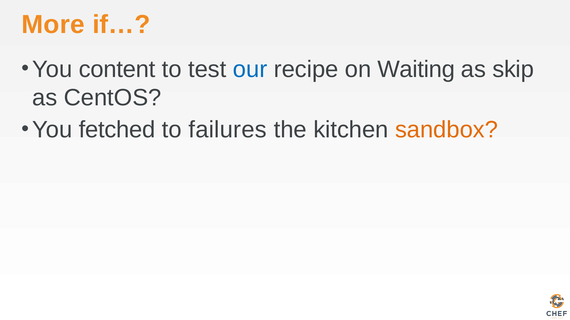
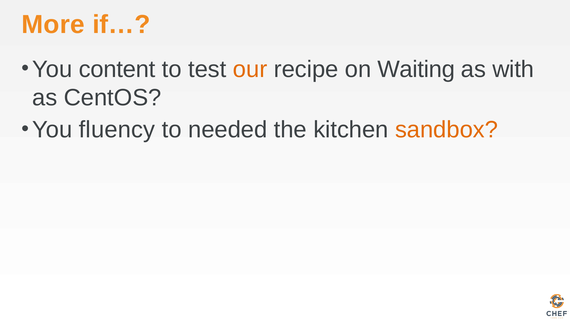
our colour: blue -> orange (250, 69)
skip: skip -> with (513, 69)
fetched: fetched -> fluency (117, 130)
failures: failures -> needed (228, 130)
